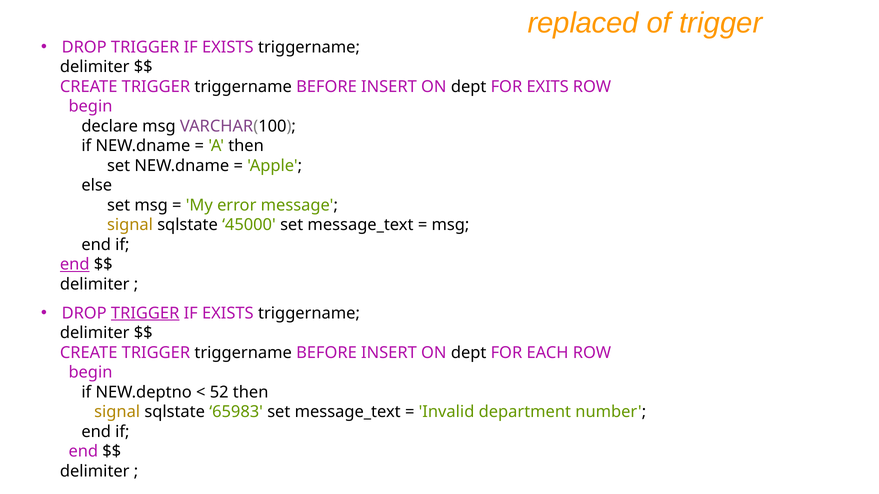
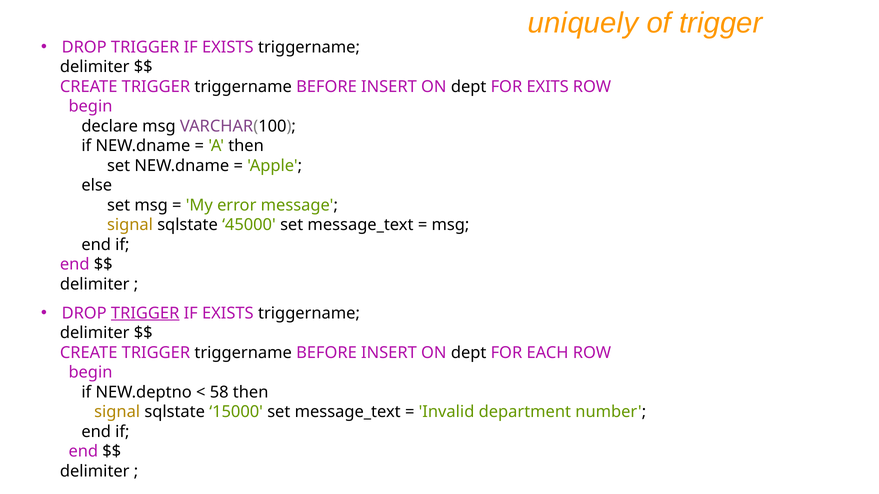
replaced: replaced -> uniquely (583, 23)
end underline: present -> none (75, 265)
52: 52 -> 58 (219, 392)
65983: 65983 -> 15000 (236, 412)
